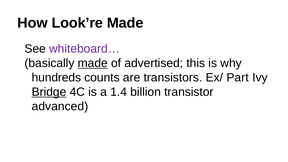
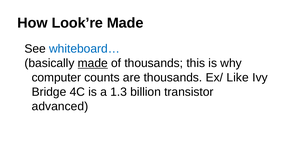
whiteboard… colour: purple -> blue (84, 49)
of advertised: advertised -> thousands (154, 63)
hundreds: hundreds -> computer (56, 78)
are transistors: transistors -> thousands (173, 78)
Part: Part -> Like (238, 78)
Bridge underline: present -> none (49, 92)
1.4: 1.4 -> 1.3 (119, 92)
